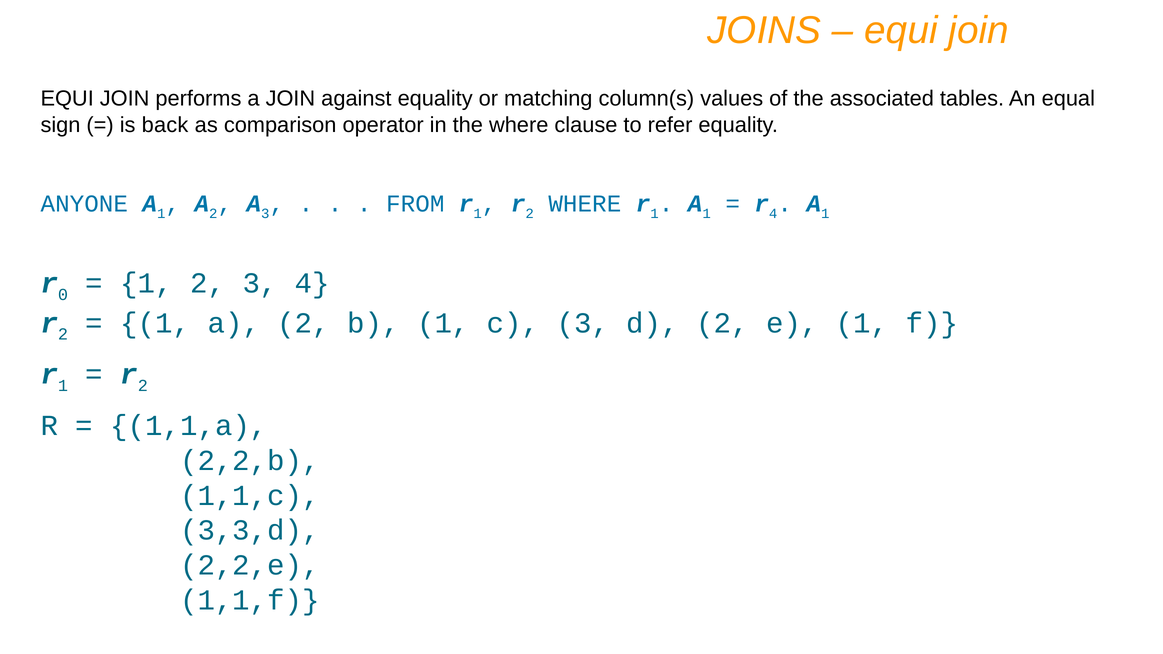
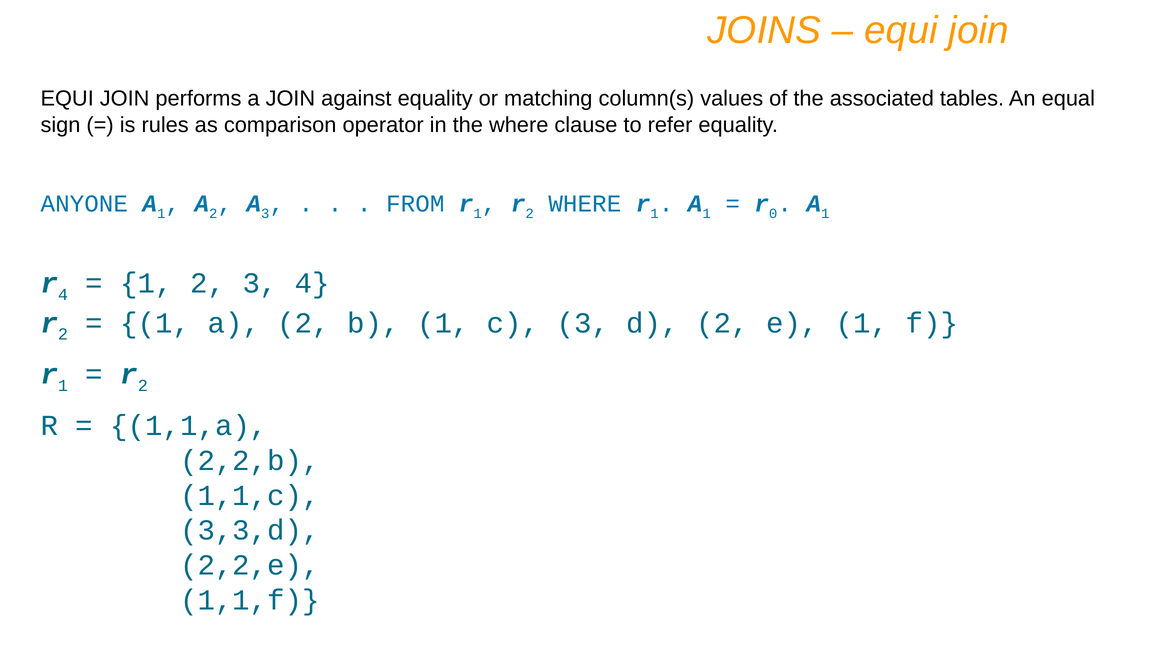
back: back -> rules (165, 125)
r 4: 4 -> 0 (773, 213)
r 0: 0 -> 4 (63, 295)
